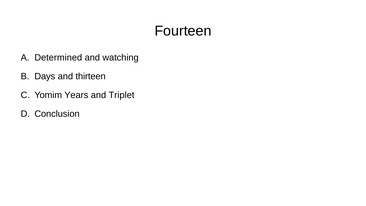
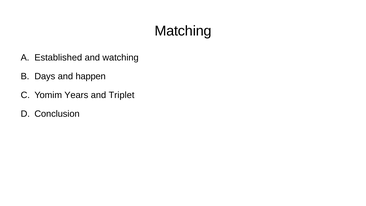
Fourteen: Fourteen -> Matching (183, 31)
Determined: Determined -> Established (58, 58)
thirteen: thirteen -> happen (91, 76)
